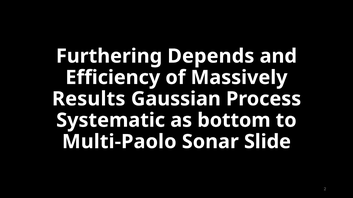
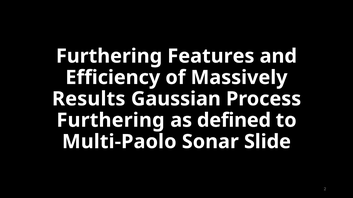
Depends: Depends -> Features (211, 56)
Systematic: Systematic -> Furthering (111, 121)
bottom: bottom -> defined (234, 121)
